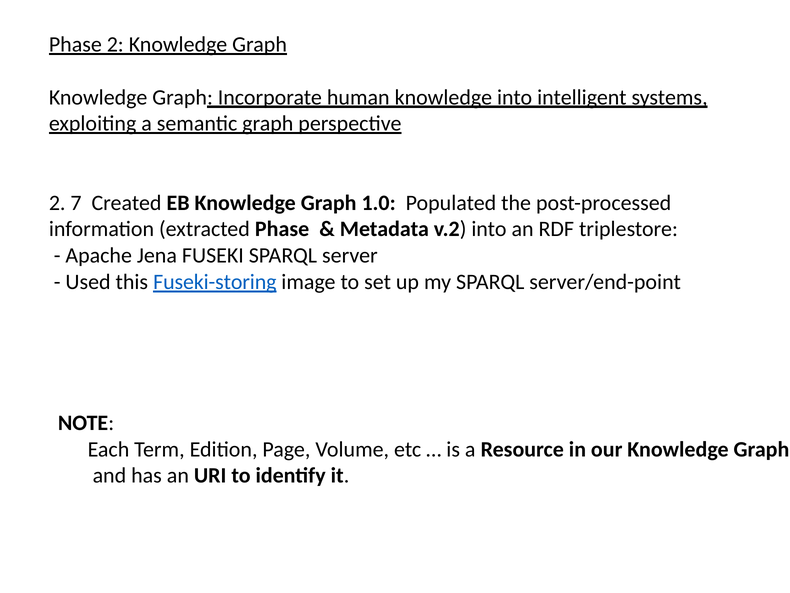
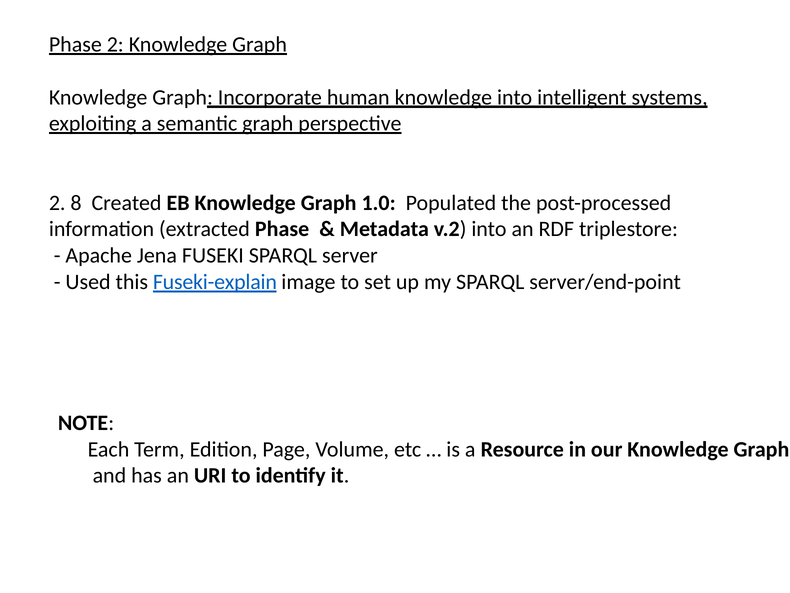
7: 7 -> 8 (76, 203)
Fuseki-storing: Fuseki-storing -> Fuseki-explain (215, 282)
